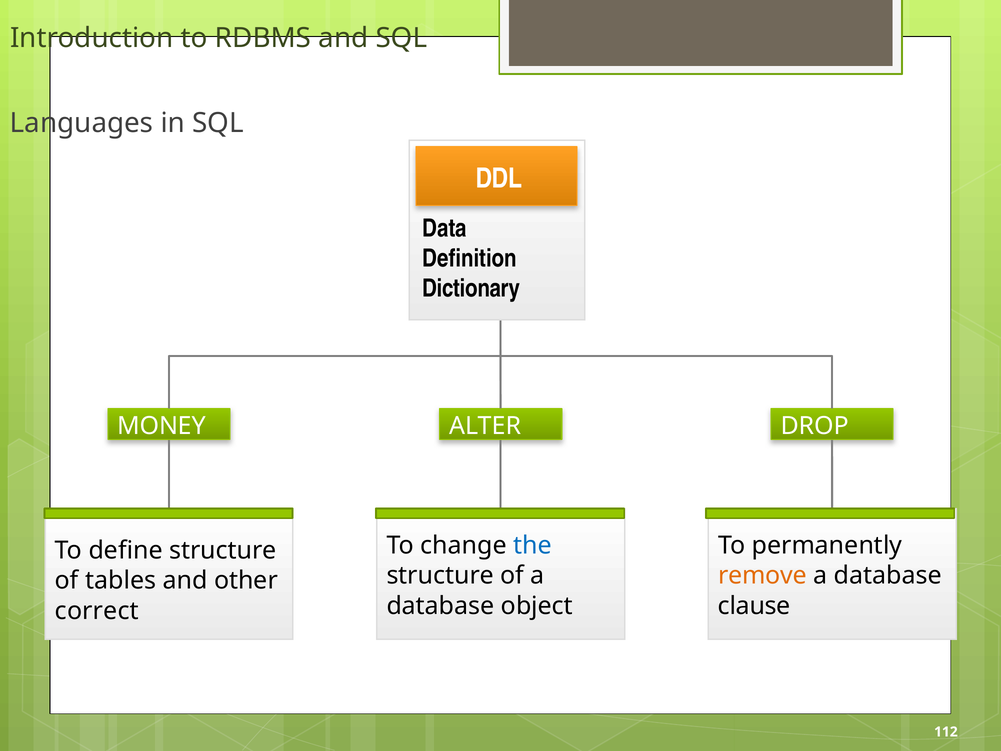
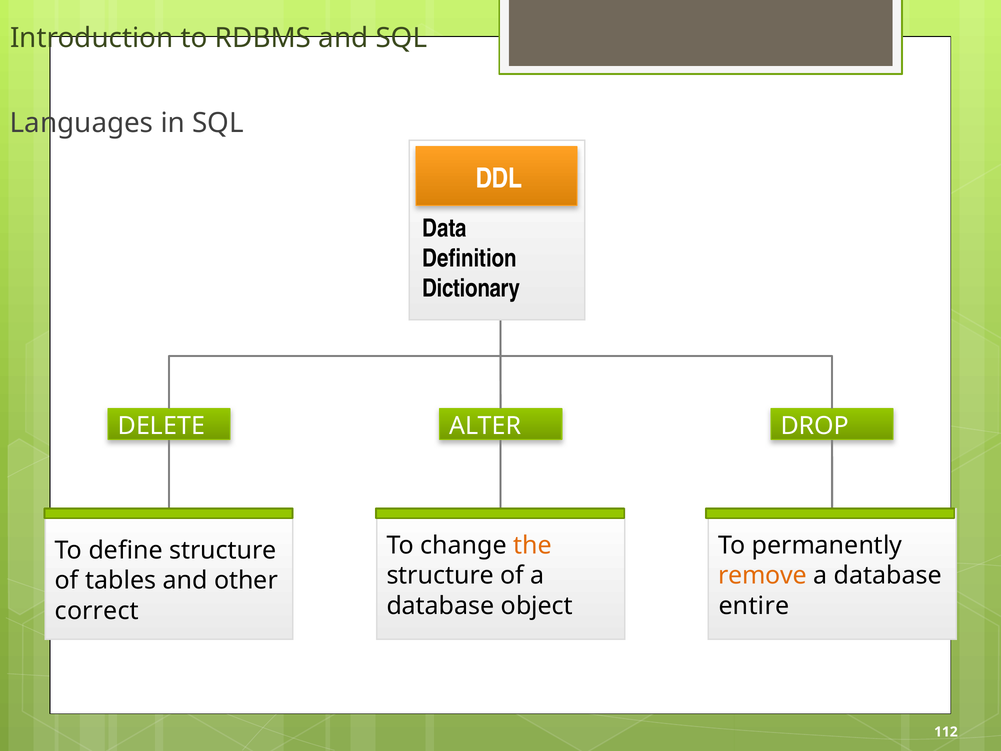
MONEY: MONEY -> DELETE (161, 426)
the colour: blue -> orange (532, 545)
clause: clause -> entire (754, 606)
